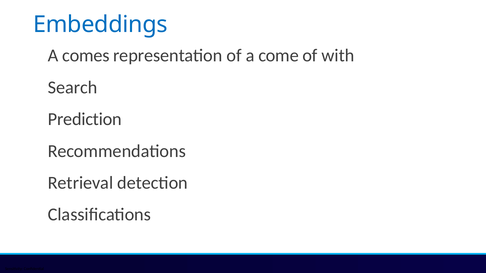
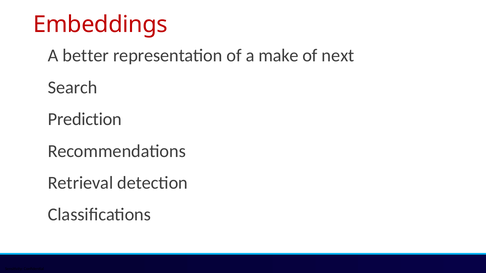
Embeddings colour: blue -> red (100, 25)
comes: comes -> better (86, 56)
come: come -> make (279, 56)
with: with -> next (338, 56)
